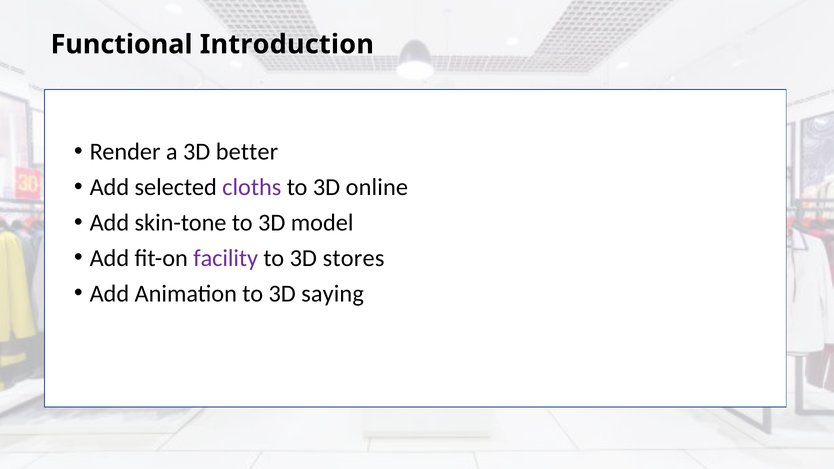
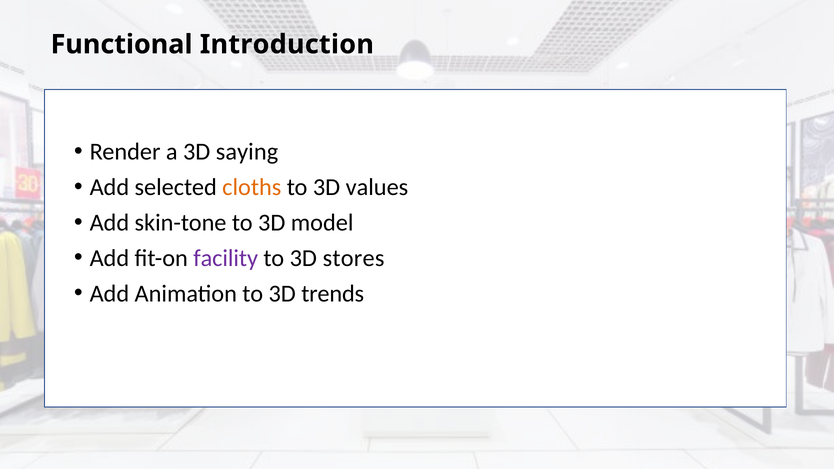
better: better -> saying (247, 152)
cloths colour: purple -> orange (252, 187)
online: online -> values (377, 187)
saying: saying -> trends (333, 294)
